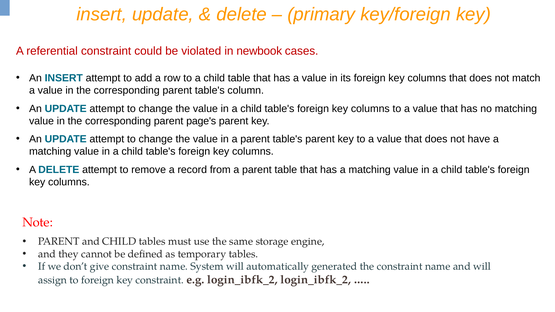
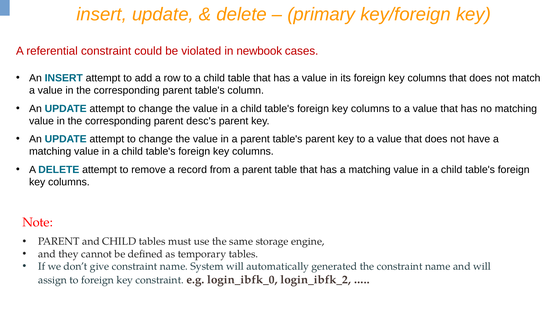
page's: page's -> desc's (201, 121)
e.g login_ibfk_2: login_ibfk_2 -> login_ibfk_0 (242, 280)
